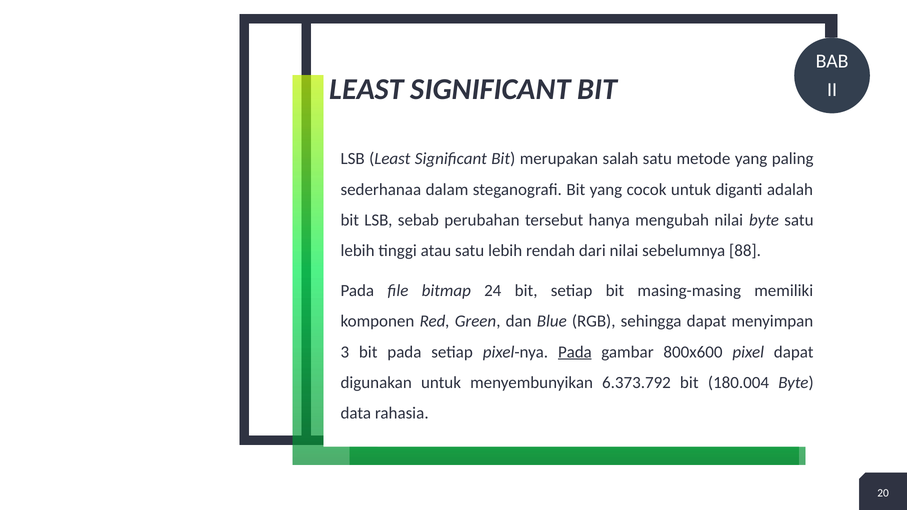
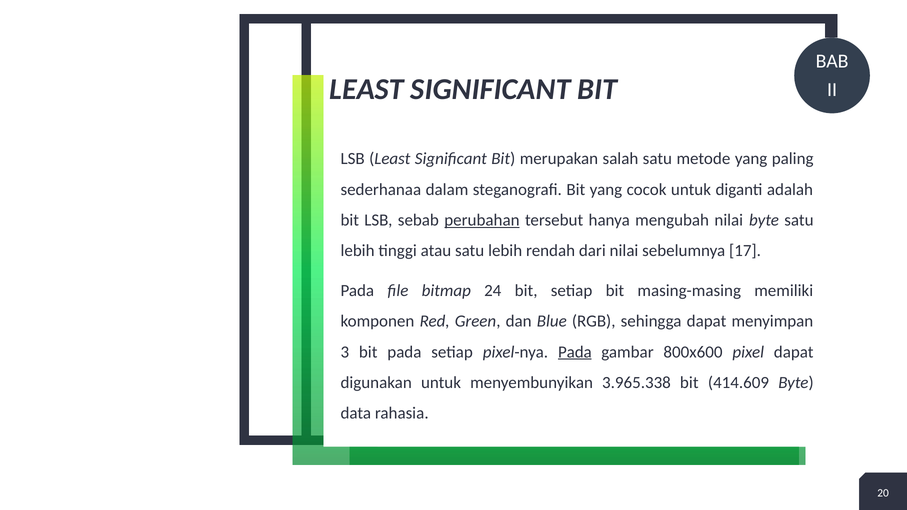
perubahan underline: none -> present (482, 220)
88: 88 -> 17 (745, 251)
6.373.792: 6.373.792 -> 3.965.338 (636, 383)
180.004: 180.004 -> 414.609 (739, 383)
